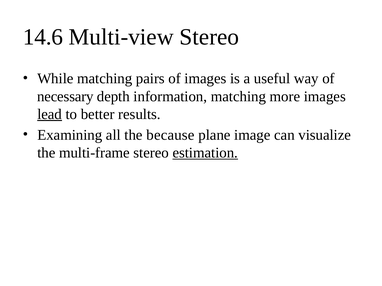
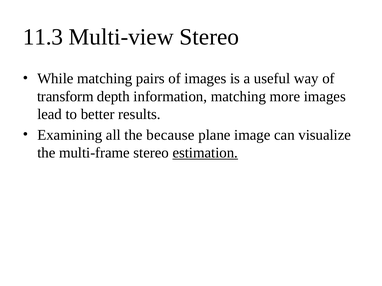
14.6: 14.6 -> 11.3 (43, 37)
necessary: necessary -> transform (65, 97)
lead underline: present -> none (50, 114)
